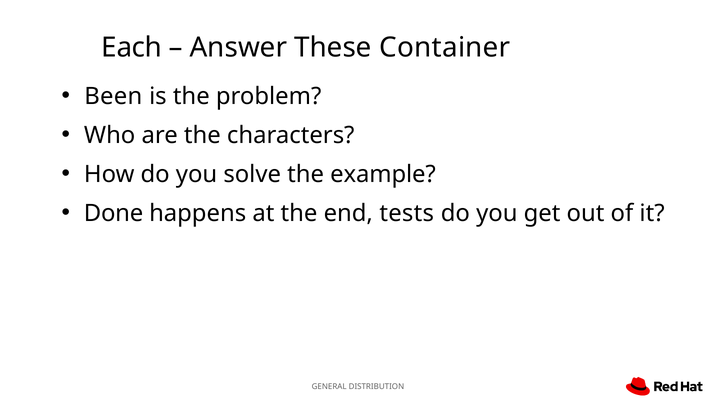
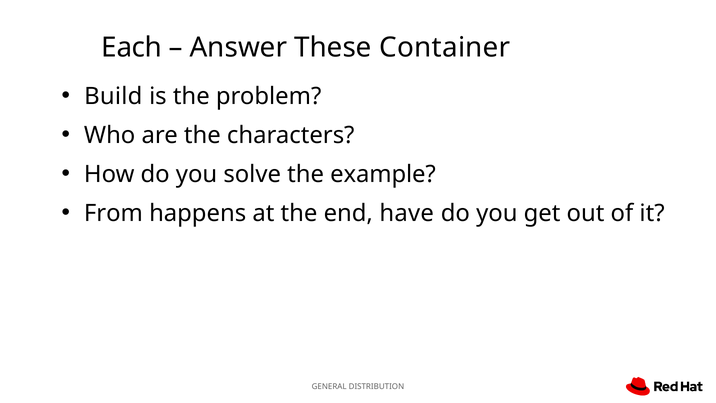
Been: Been -> Build (113, 96)
Done: Done -> From (113, 213)
tests: tests -> have (407, 213)
